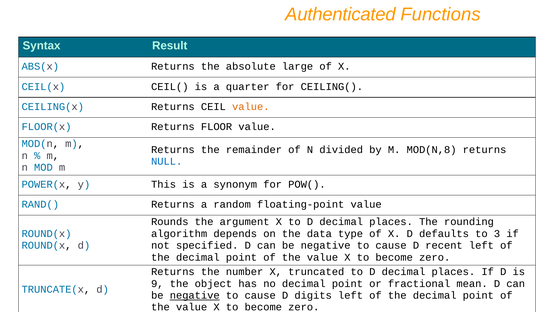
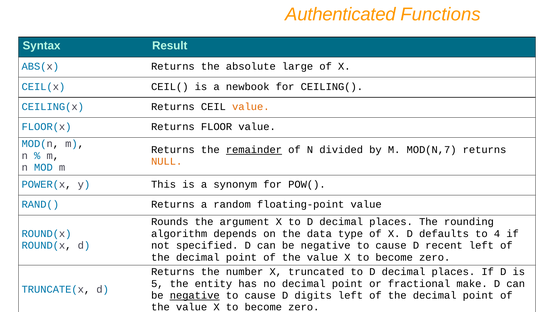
quarter: quarter -> newbook (248, 87)
remainder underline: none -> present (254, 150)
MOD(N,8: MOD(N,8 -> MOD(N,7 (432, 150)
NULL colour: blue -> orange (167, 161)
3: 3 -> 4 (497, 233)
9: 9 -> 5 (157, 283)
object: object -> entity (213, 283)
mean: mean -> make (472, 283)
